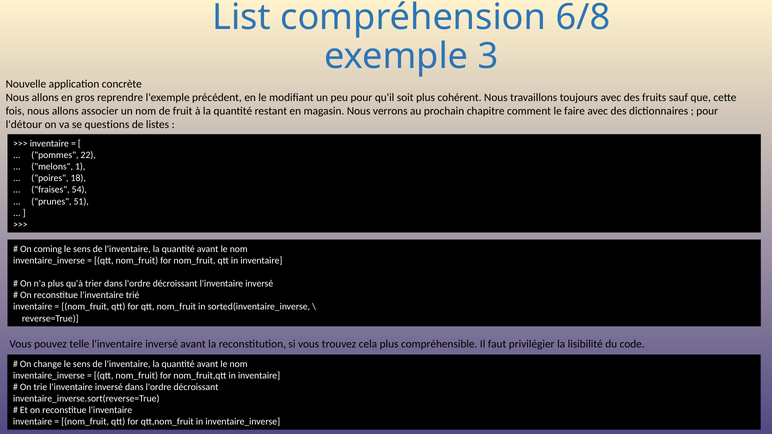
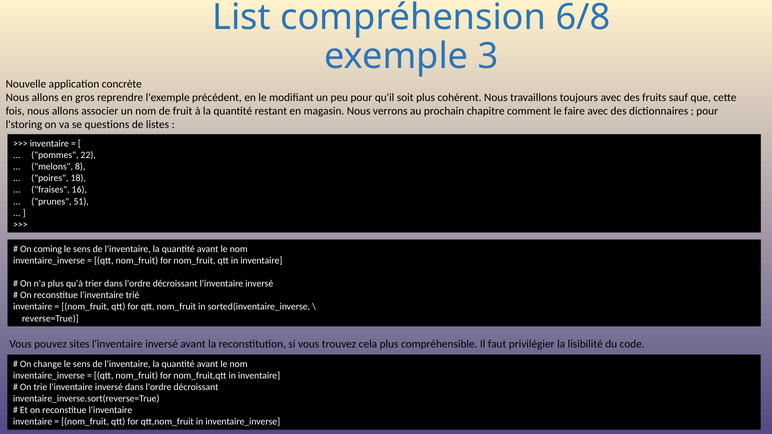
l'détour: l'détour -> l'storing (24, 125)
1: 1 -> 8 (80, 167)
54: 54 -> 16 (79, 190)
telle: telle -> sites (79, 344)
